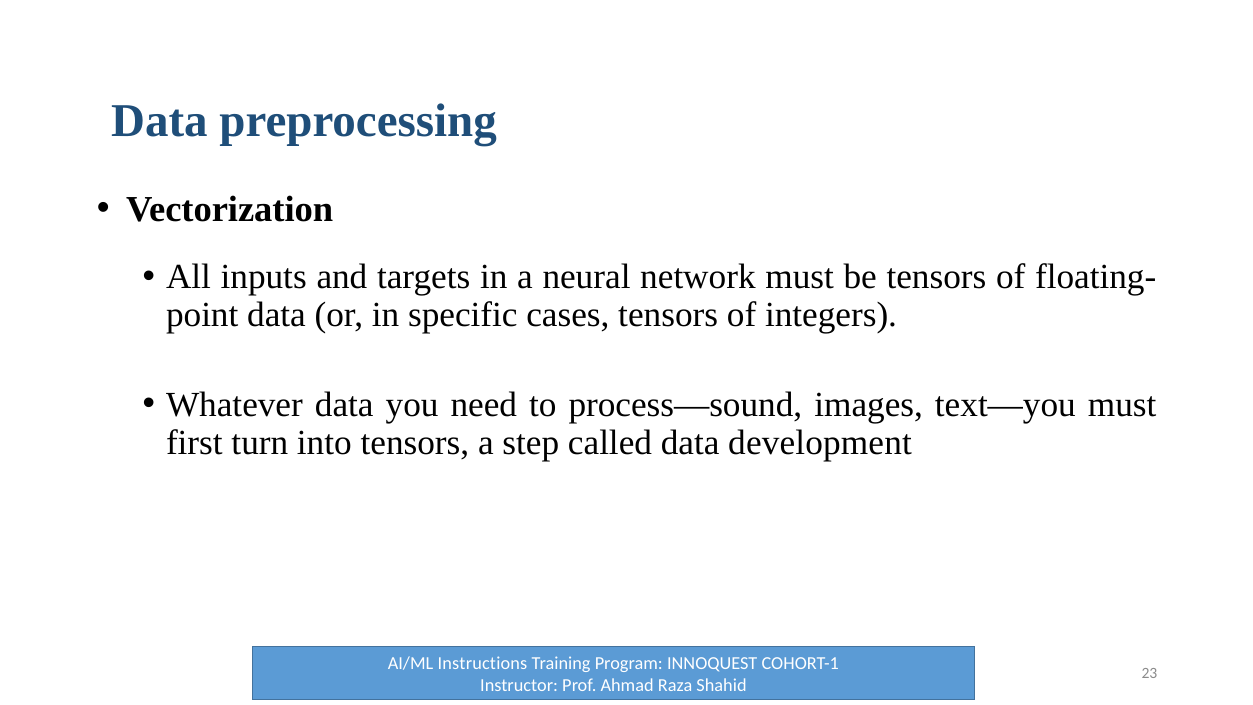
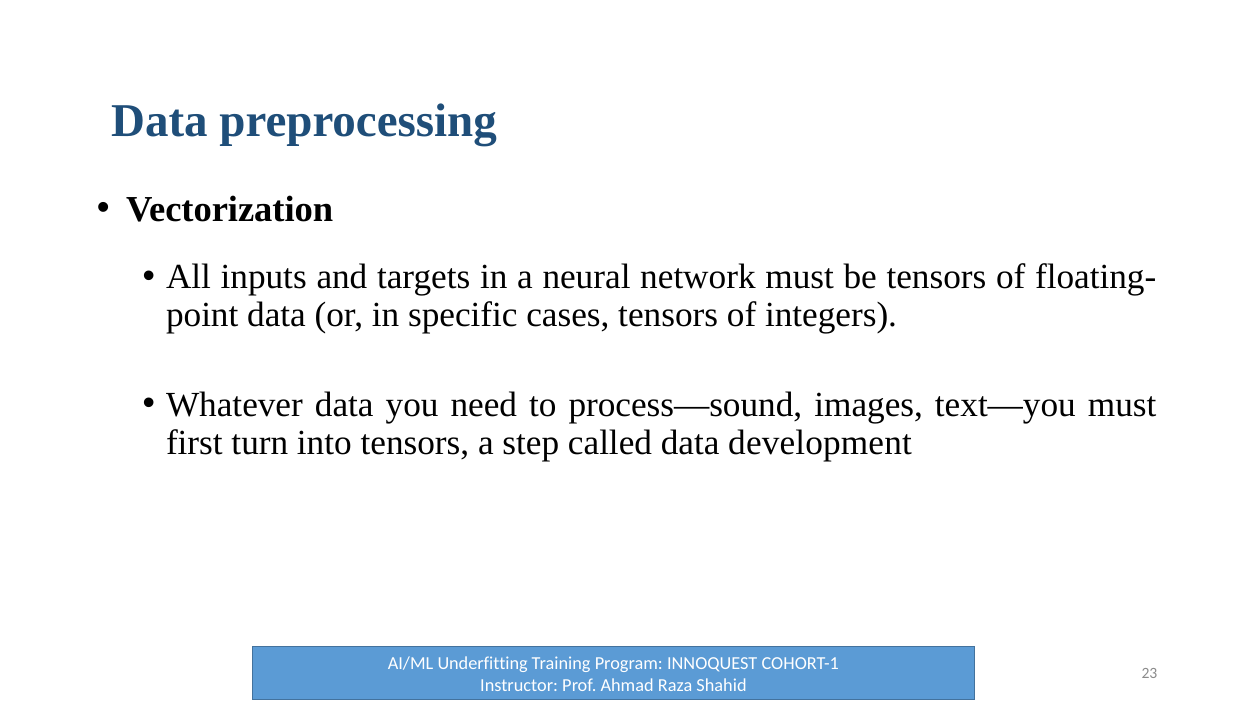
Instructions: Instructions -> Underfitting (483, 663)
